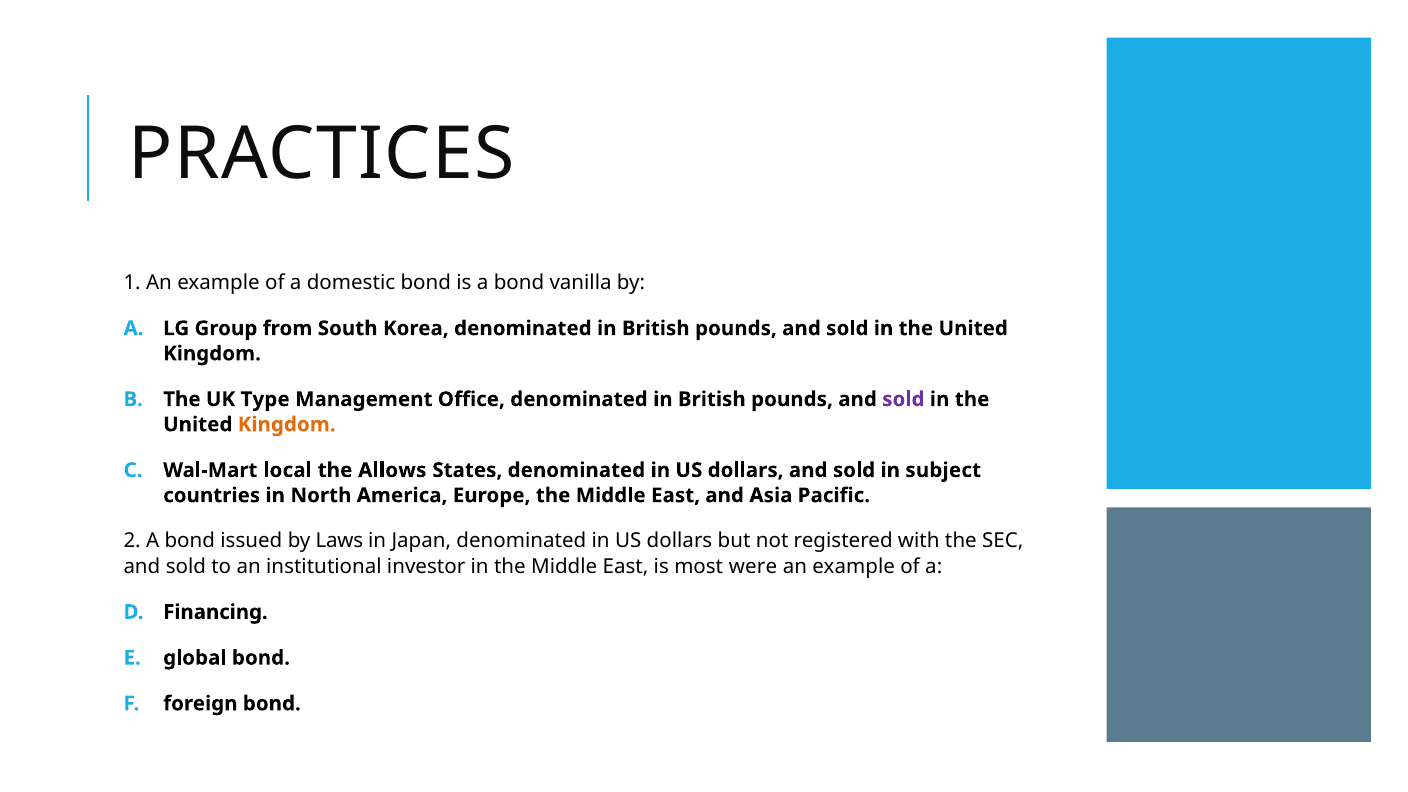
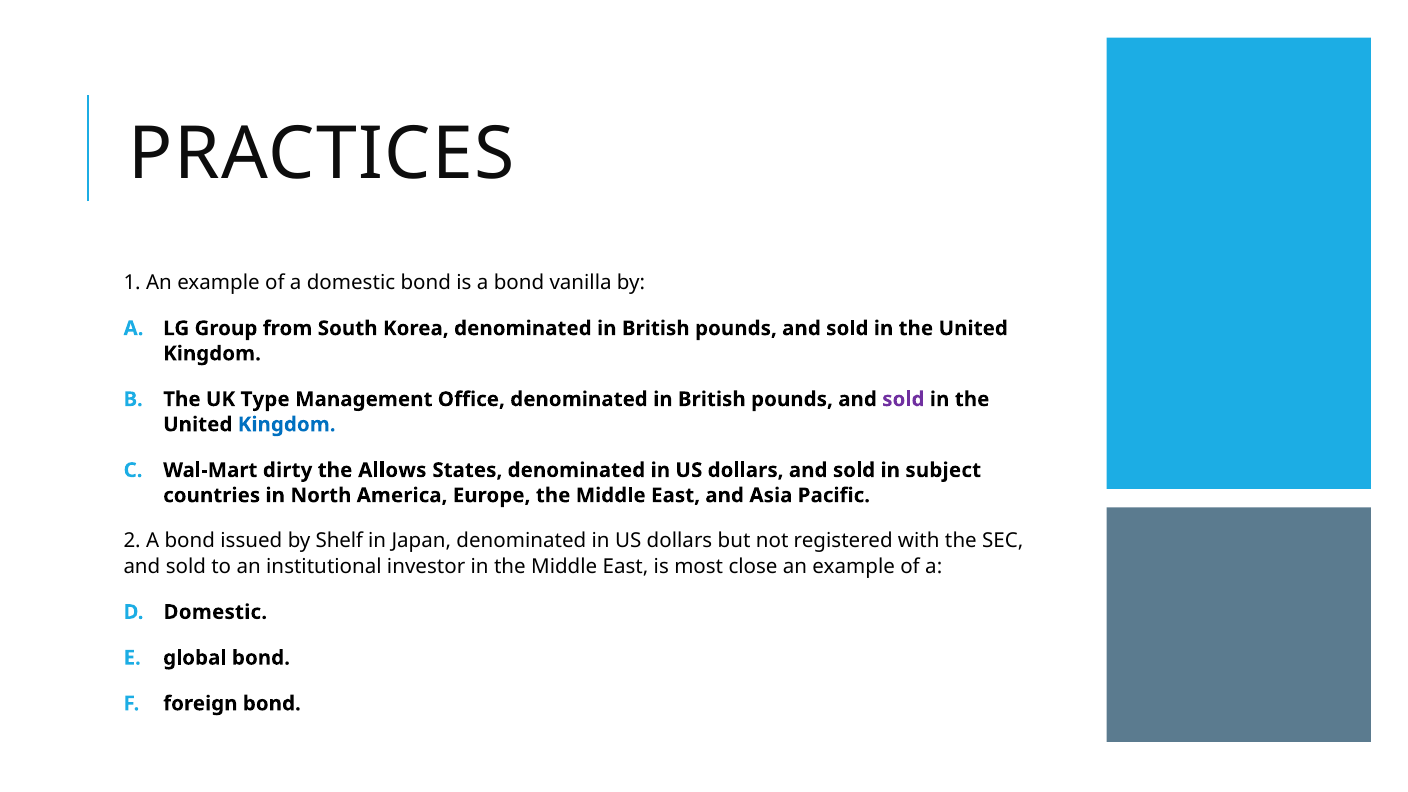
Kingdom colour: orange -> blue (287, 425)
local: local -> dirty (288, 470)
Laws: Laws -> Shelf (339, 541)
were: were -> close (753, 566)
Financing: Financing -> Domestic (215, 612)
